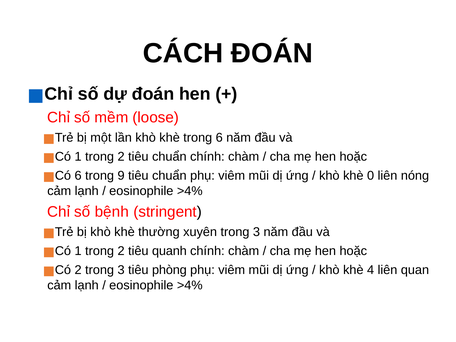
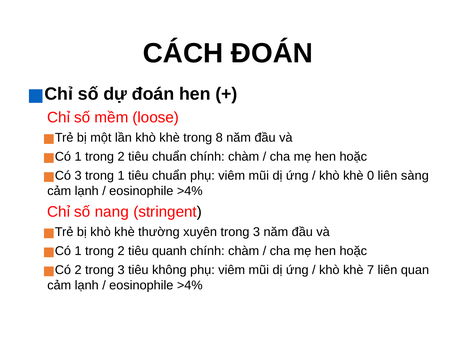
trong 6: 6 -> 8 (219, 138)
6: 6 -> 3 (78, 176)
trong 9: 9 -> 1 (121, 176)
nóng: nóng -> sàng (415, 176)
bệnh: bệnh -> nang (112, 212)
phòng: phòng -> không (169, 270)
4: 4 -> 7 (371, 270)
